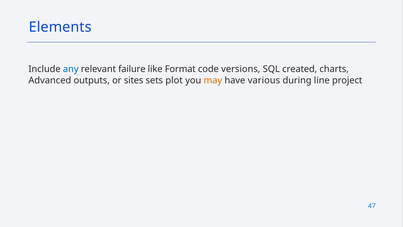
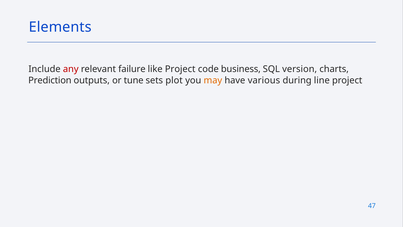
any colour: blue -> red (71, 69)
like Format: Format -> Project (180, 69)
versions: versions -> business (241, 69)
created: created -> version (300, 69)
Advanced: Advanced -> Prediction (50, 80)
sites: sites -> tune (134, 80)
